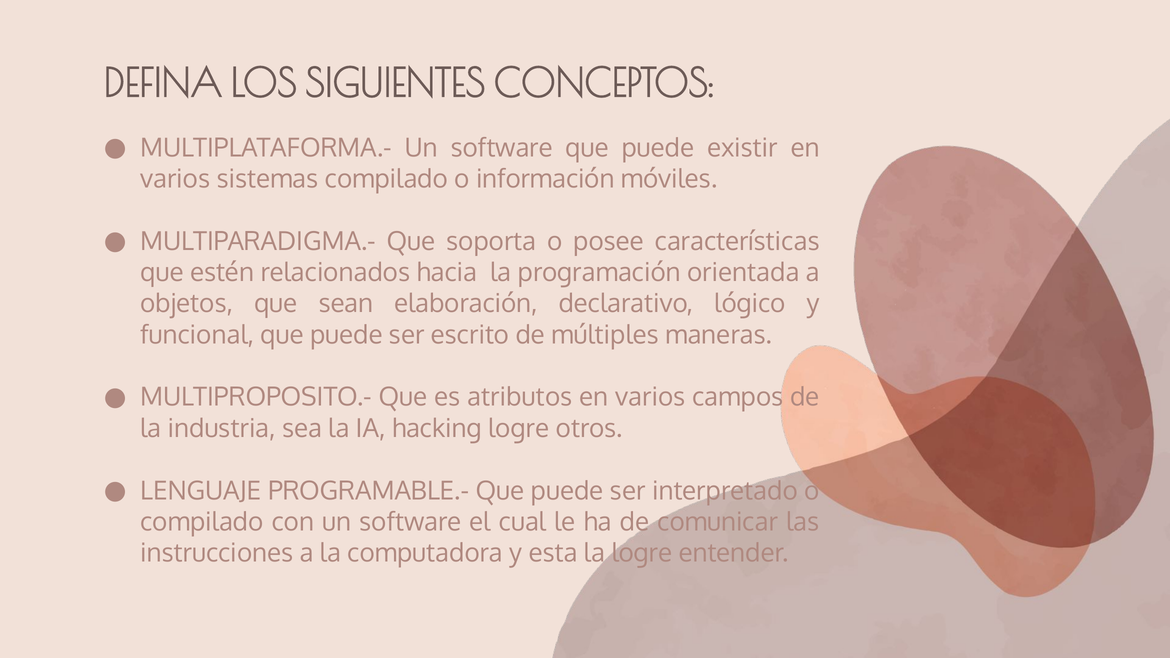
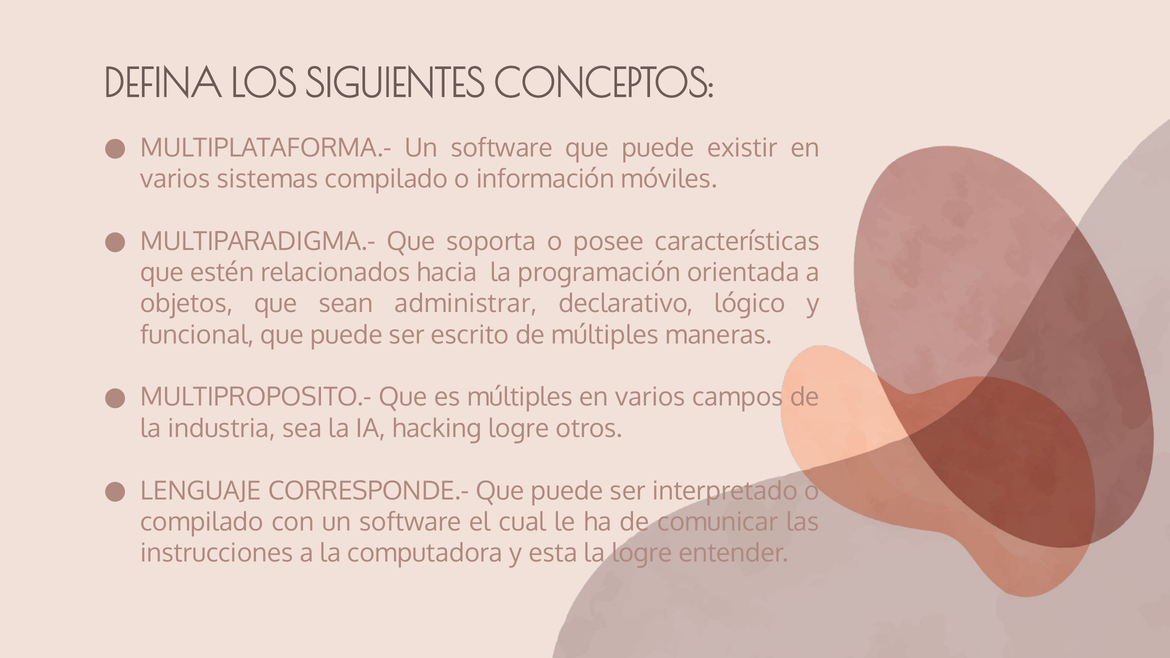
elaboración: elaboración -> administrar (466, 304)
es atributos: atributos -> múltiples (520, 398)
PROGRAMABLE.-: PROGRAMABLE.- -> CORRESPONDE.- (369, 491)
